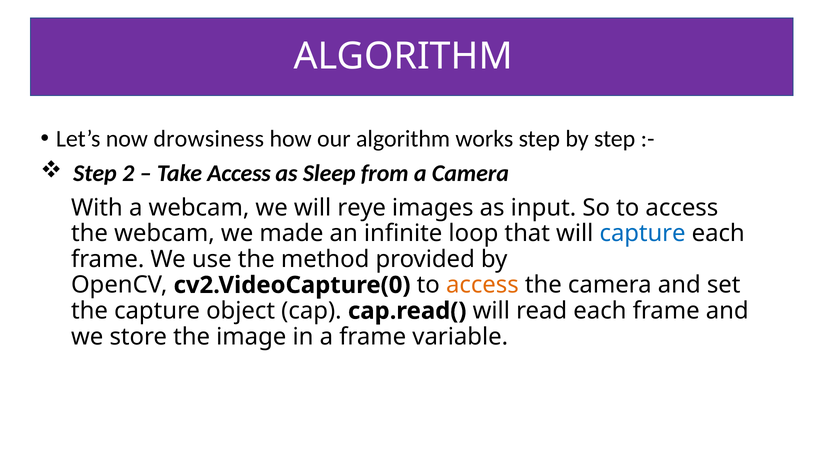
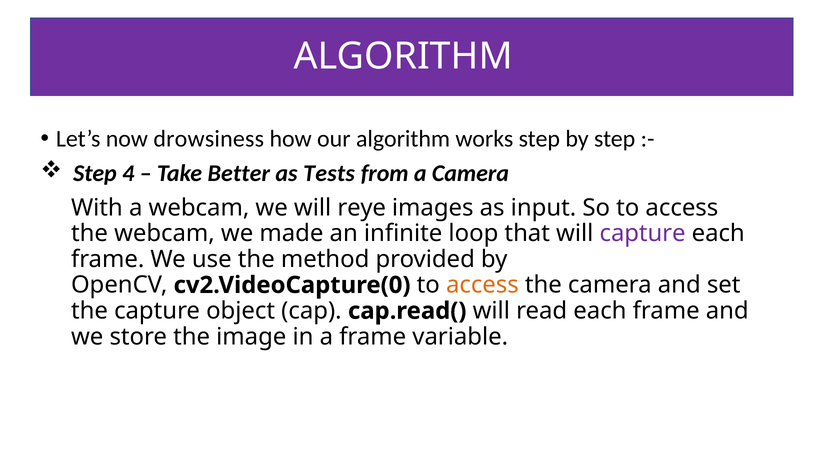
2: 2 -> 4 (128, 173)
Take Access: Access -> Better (239, 173)
Sleep: Sleep -> Tests (329, 173)
capture colour: blue -> purple (643, 233)
